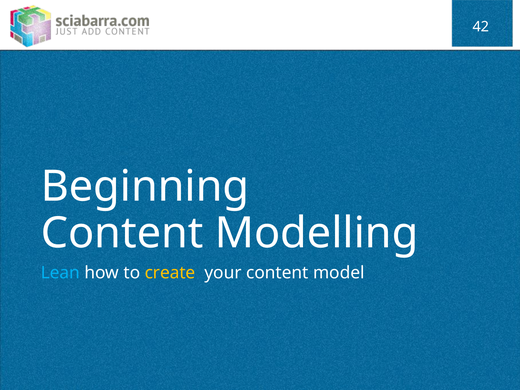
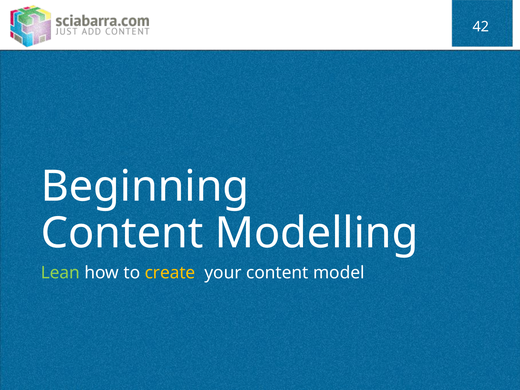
Lean colour: light blue -> light green (60, 273)
